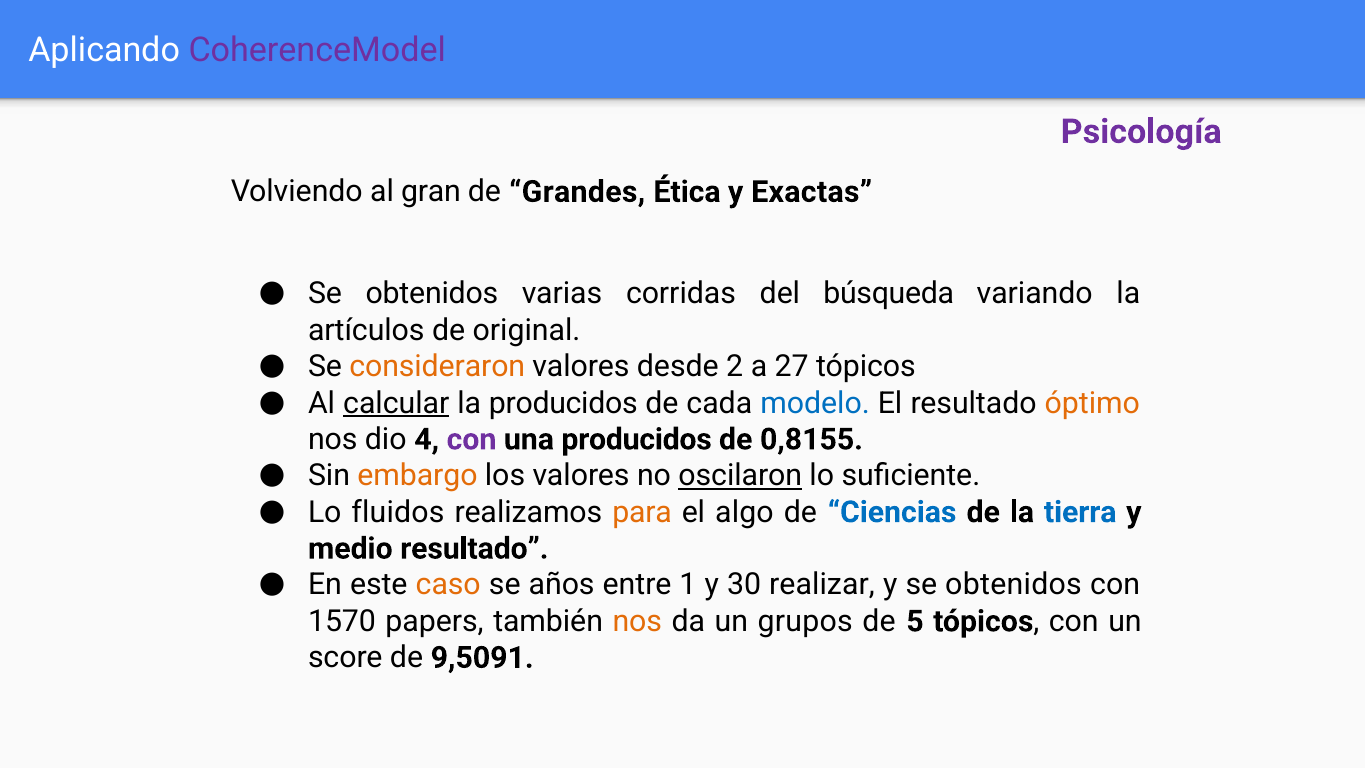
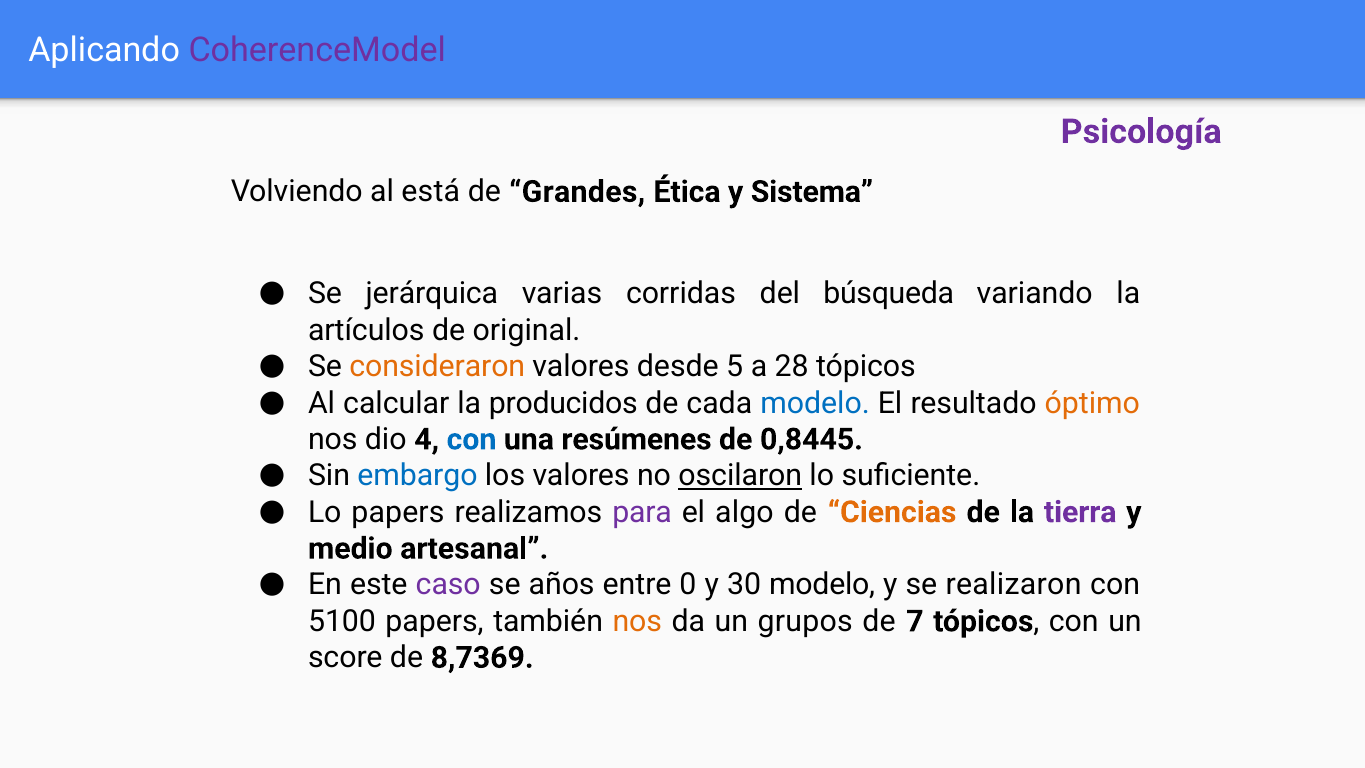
gran: gran -> está (431, 192)
Exactas: Exactas -> Sistema (812, 192)
obtenidos: obtenidos -> jerárquica (432, 294)
2: 2 -> 5 (735, 367)
27: 27 -> 28 (792, 367)
calcular underline: present -> none (396, 403)
con colour: purple -> blue (471, 439)
una producidos: producidos -> resúmenes (637, 439)
0,8155: 0,8155 -> 0,8445 (811, 439)
embargo colour: orange -> blue (417, 476)
Lo fluidos: fluidos -> papers (398, 512)
para colour: orange -> purple (642, 512)
Ciencias colour: blue -> orange (892, 512)
tierra colour: blue -> purple (1080, 512)
medio resultado: resultado -> artesanal (474, 548)
caso colour: orange -> purple (448, 585)
1: 1 -> 0 (688, 585)
30 realizar: realizar -> modelo (822, 585)
y se obtenidos: obtenidos -> realizaron (1014, 585)
1570: 1570 -> 5100 (342, 621)
5: 5 -> 7 (915, 621)
9,5091: 9,5091 -> 8,7369 (482, 658)
